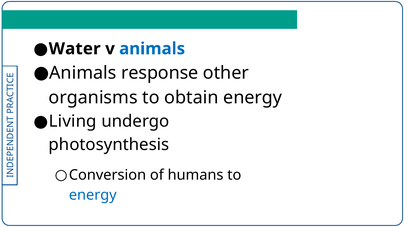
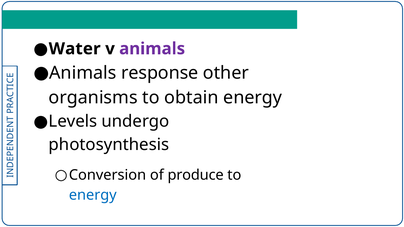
animals colour: blue -> purple (152, 49)
Living: Living -> Levels (73, 122)
humans: humans -> produce (196, 175)
